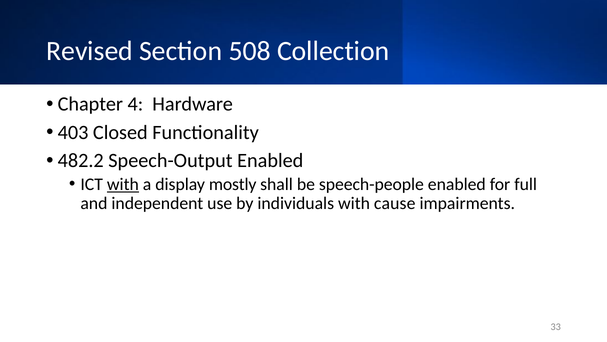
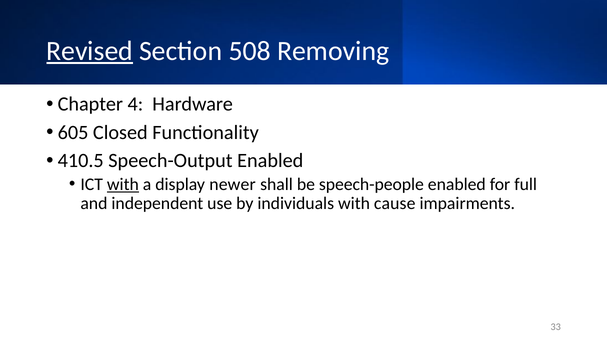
Revised underline: none -> present (90, 51)
Collection: Collection -> Removing (333, 51)
403: 403 -> 605 (73, 132)
482.2: 482.2 -> 410.5 (81, 160)
mostly: mostly -> newer (233, 184)
